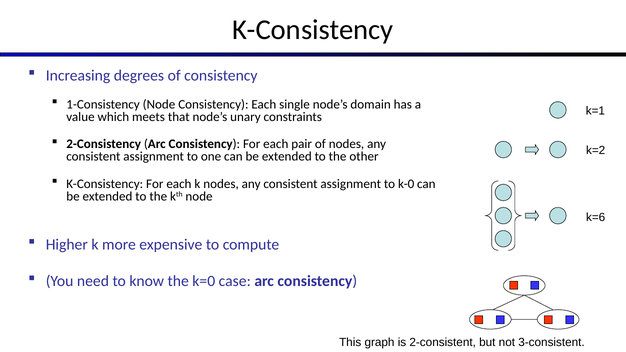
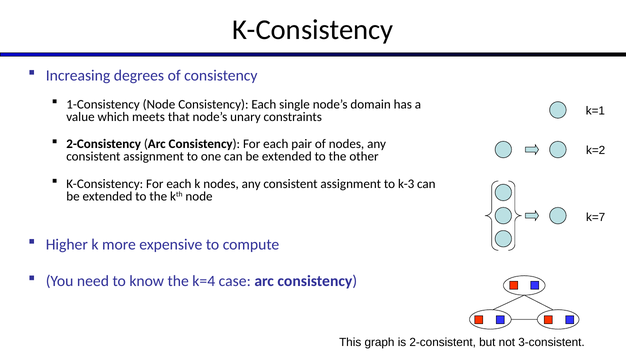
k-0: k-0 -> k-3 (406, 184)
k=6: k=6 -> k=7 (596, 218)
k=0: k=0 -> k=4 (204, 281)
